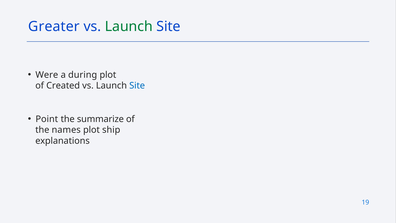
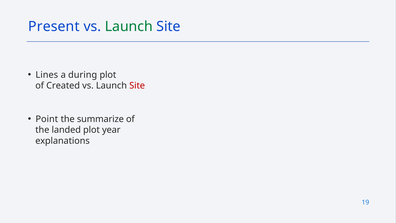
Greater: Greater -> Present (54, 26)
Were: Were -> Lines (47, 75)
Site colour: blue -> red (137, 86)
names: names -> landed (66, 130)
ship: ship -> year (111, 130)
